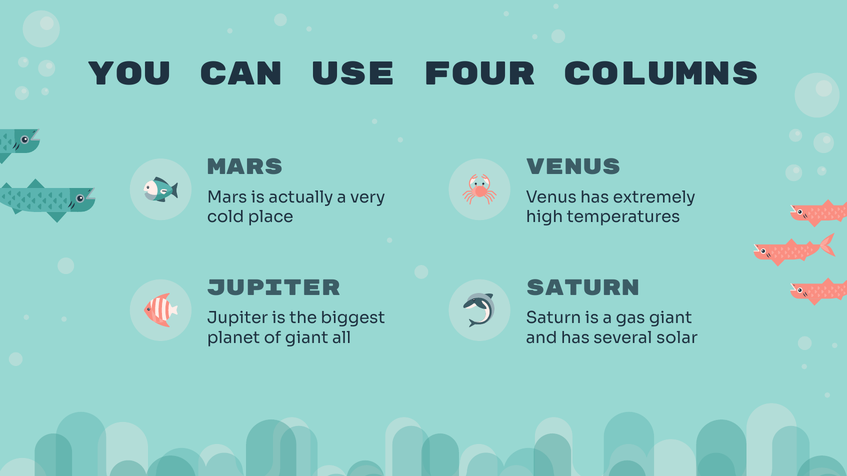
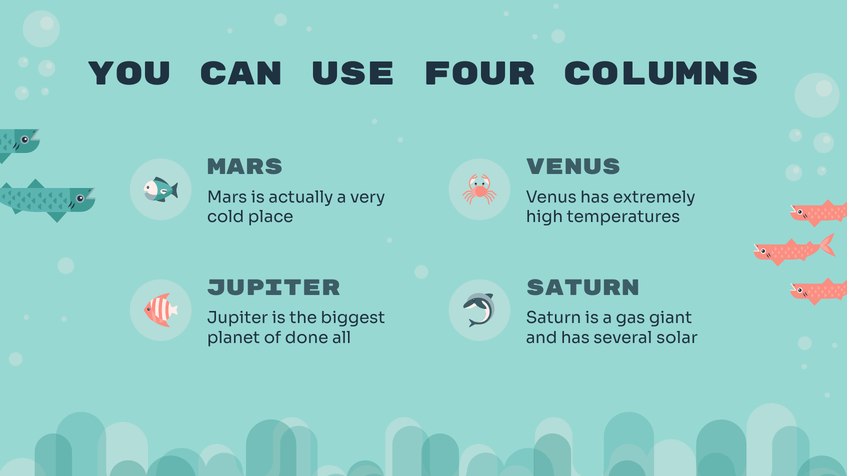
of giant: giant -> done (307, 338)
